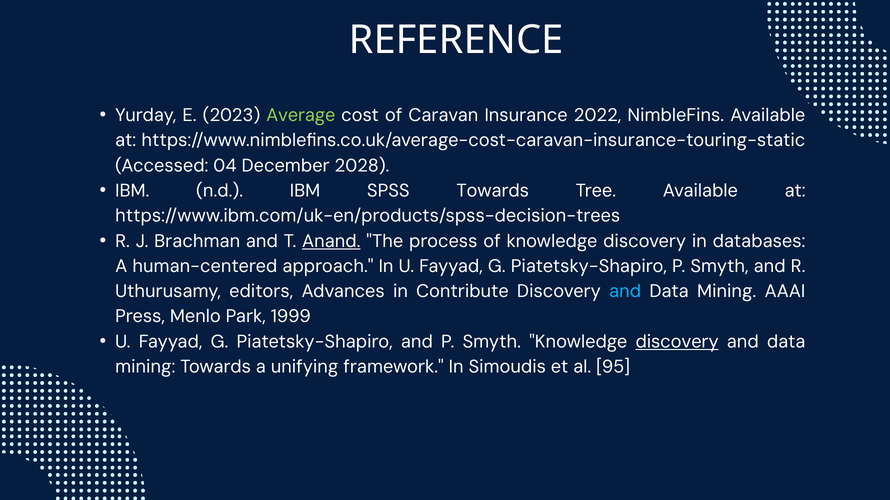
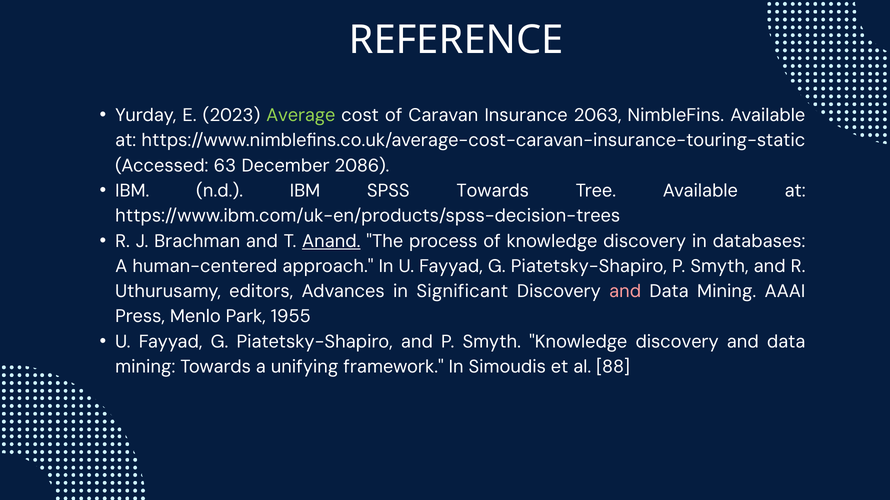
2022: 2022 -> 2063 (598, 115)
04: 04 -> 63 (225, 166)
2028: 2028 -> 2086 (362, 166)
Contribute: Contribute -> Significant (462, 292)
and colour: light blue -> pink (625, 292)
1999: 1999 -> 1955 (291, 317)
discovery underline: present -> none (677, 342)
95: 95 -> 88 (613, 367)
